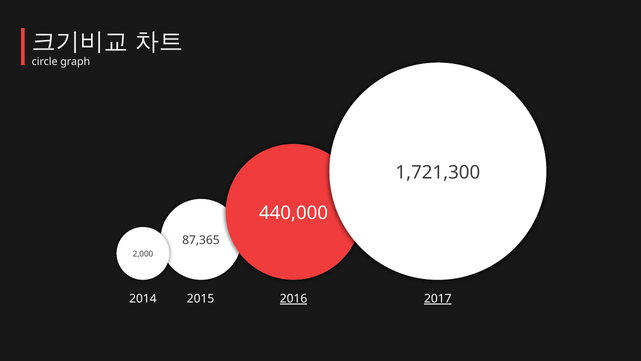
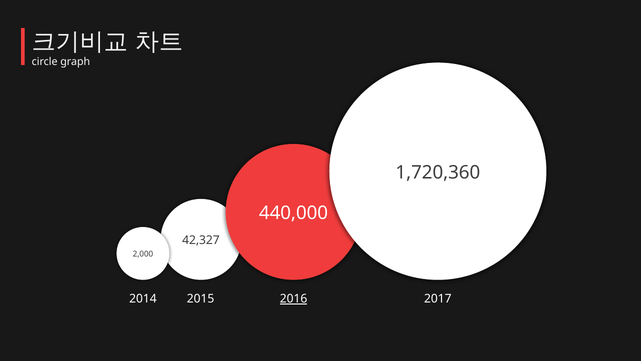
1,721,300: 1,721,300 -> 1,720,360 (438, 172)
87,365: 87,365 -> 42,327 (201, 240)
2017 underline: present -> none (438, 299)
